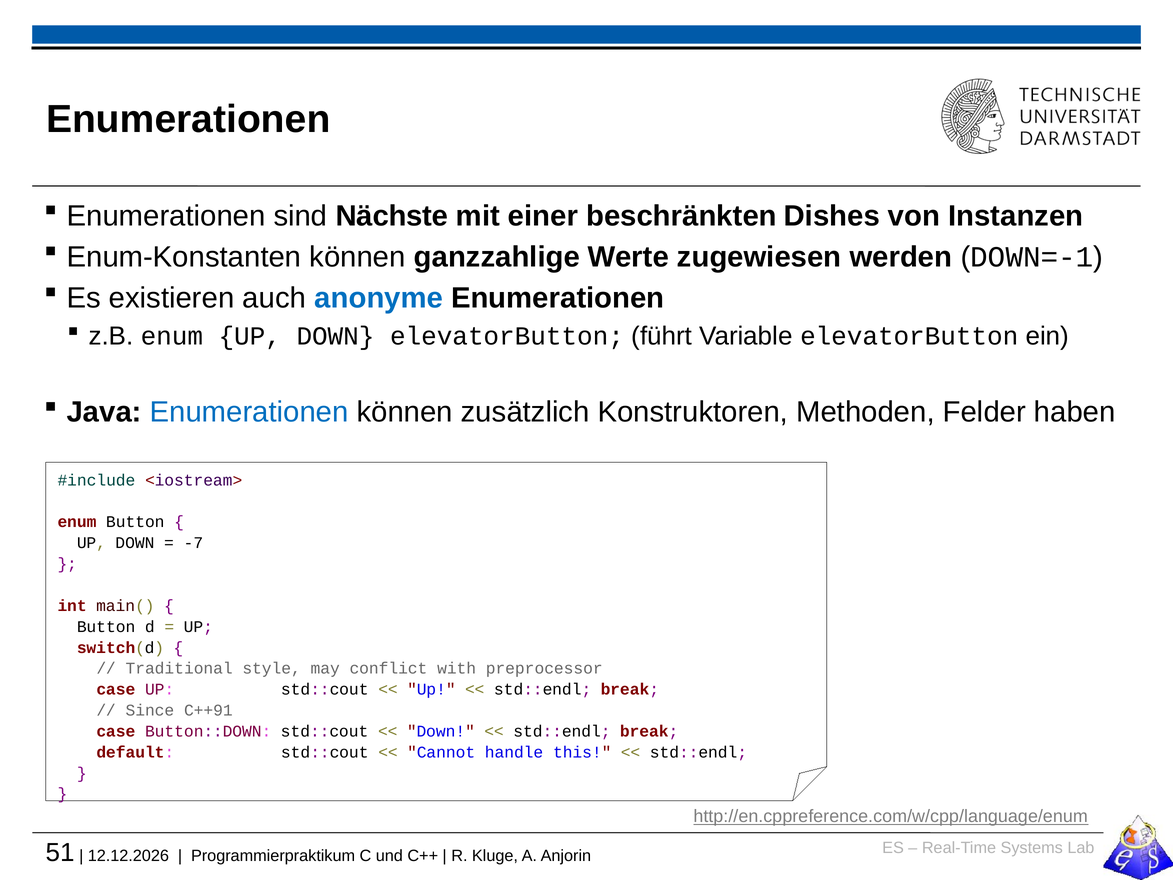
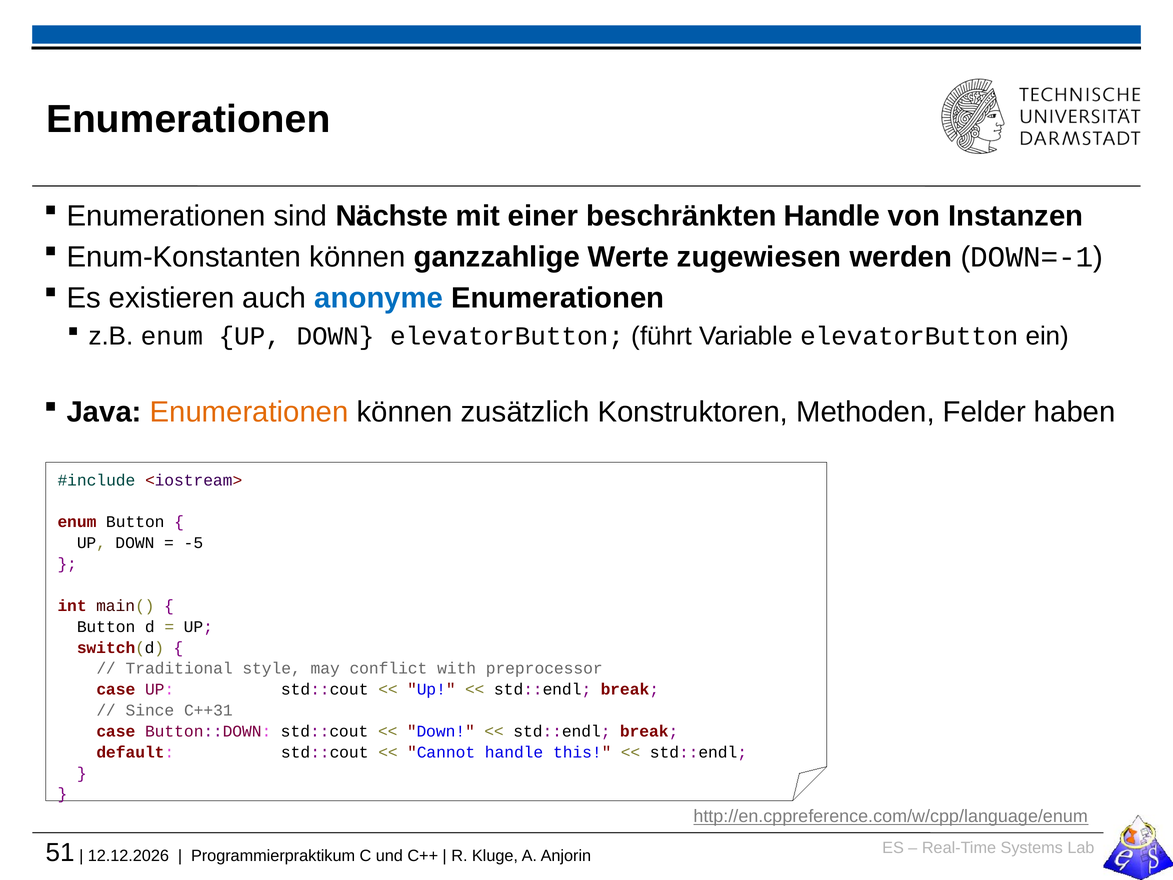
beschränkten Dishes: Dishes -> Handle (832, 216)
Enumerationen colour: blue -> orange (249, 412)
-7: -7 -> -5 (193, 543)
C++91: C++91 -> C++31 (208, 710)
